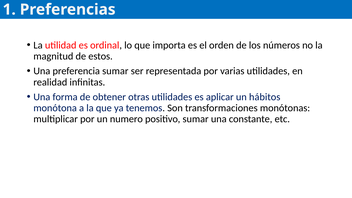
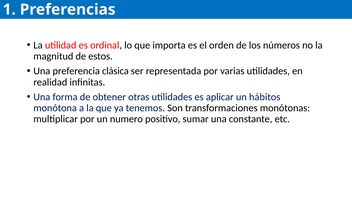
preferencia sumar: sumar -> clásica (115, 71)
